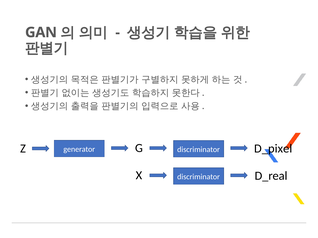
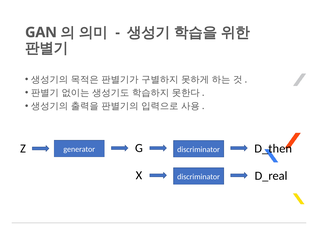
D_pixel: D_pixel -> D_then (273, 149)
